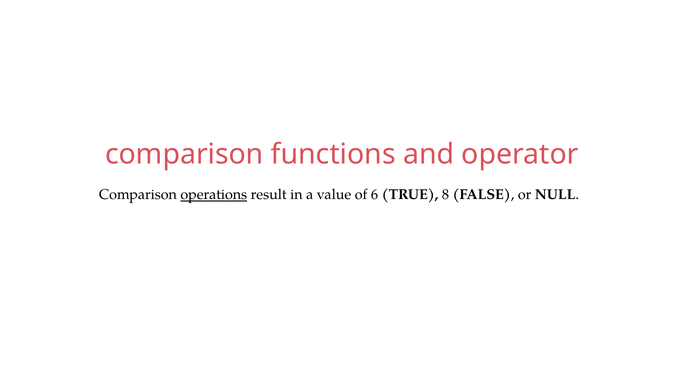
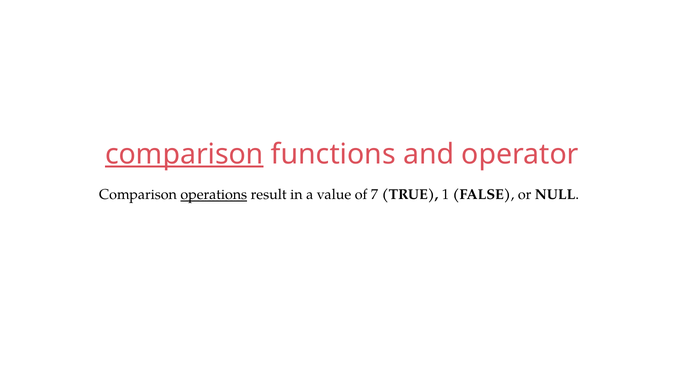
comparison underline: none -> present (184, 154)
6: 6 -> 7 (374, 195)
8: 8 -> 1 (446, 195)
